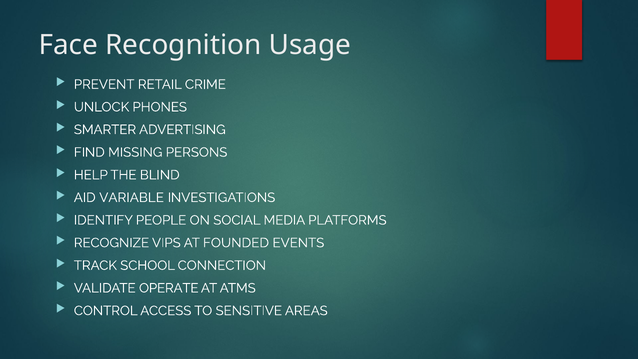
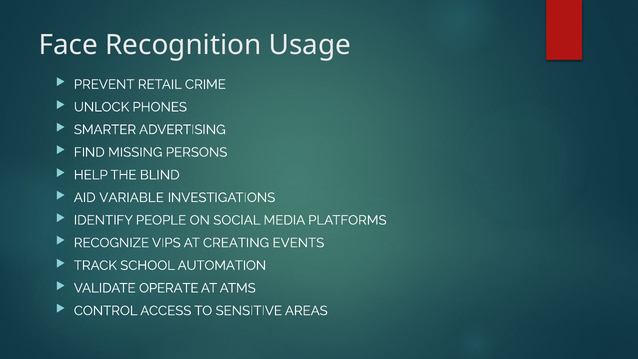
FOUNDED: FOUNDED -> CREATING (236, 243)
CONNECTION: CONNECTION -> AUTOMATION (222, 265)
